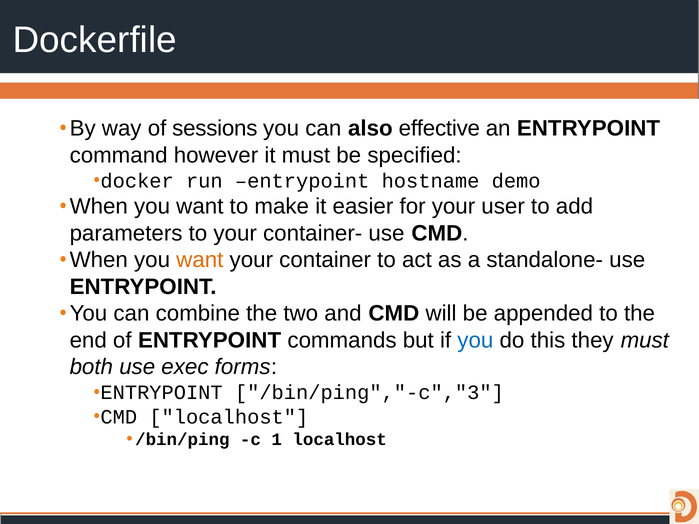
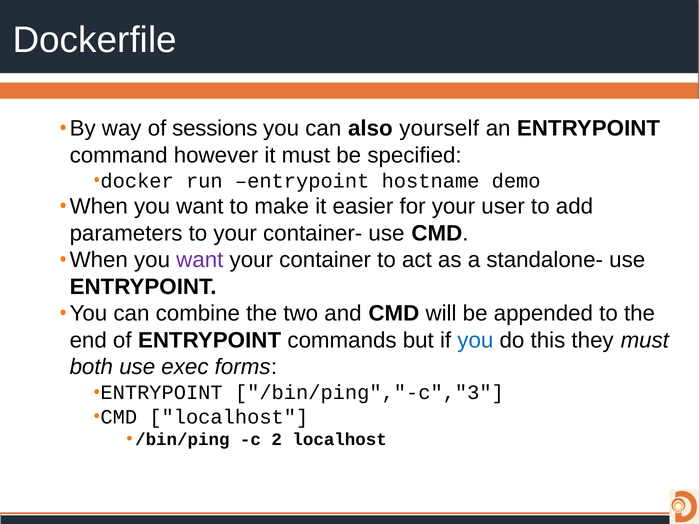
effective: effective -> yourself (439, 129)
want colour: orange -> purple (200, 260)
1: 1 -> 2 (277, 440)
